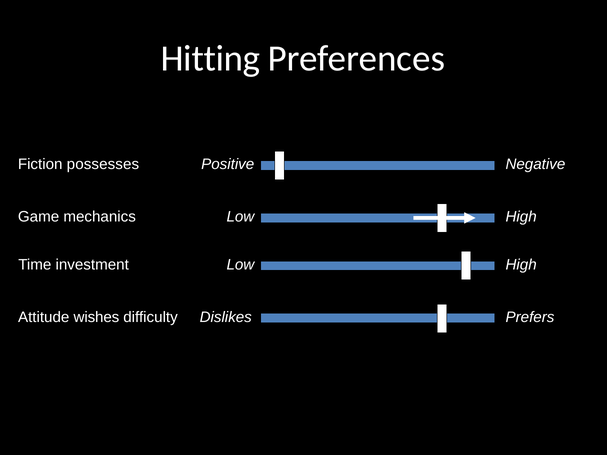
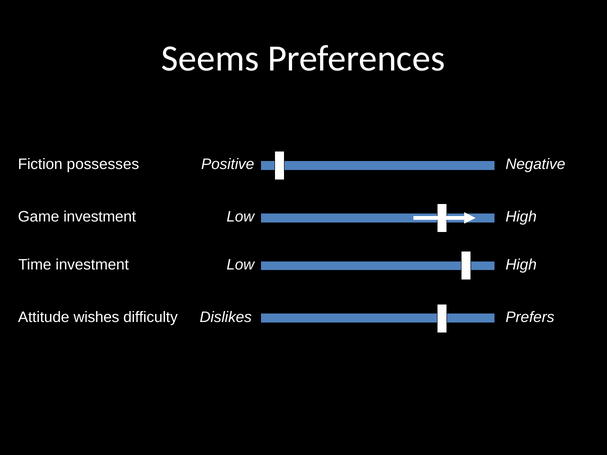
Hitting: Hitting -> Seems (210, 59)
Game mechanics: mechanics -> investment (100, 217)
